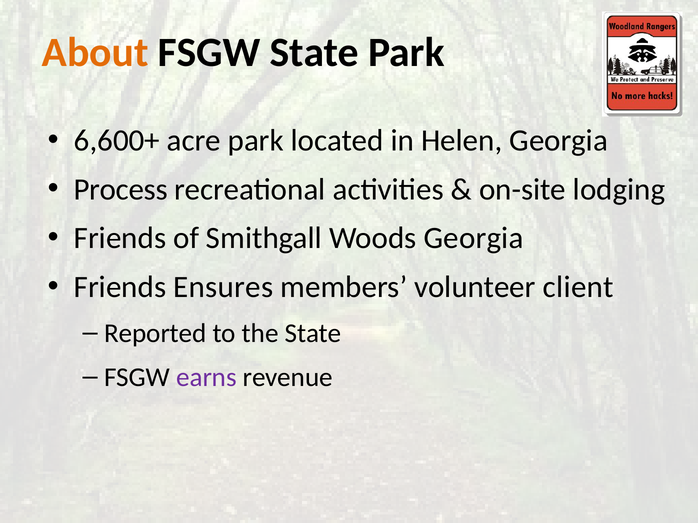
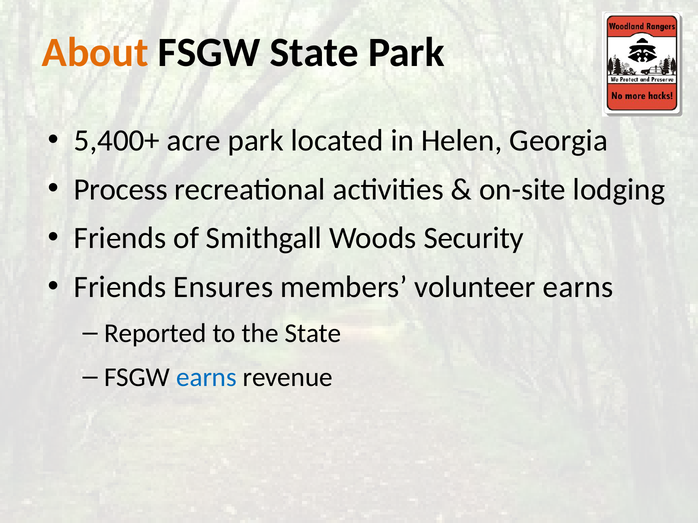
6,600+: 6,600+ -> 5,400+ (117, 141)
Woods Georgia: Georgia -> Security (474, 238)
volunteer client: client -> earns (578, 287)
earns colour: purple -> blue (206, 378)
